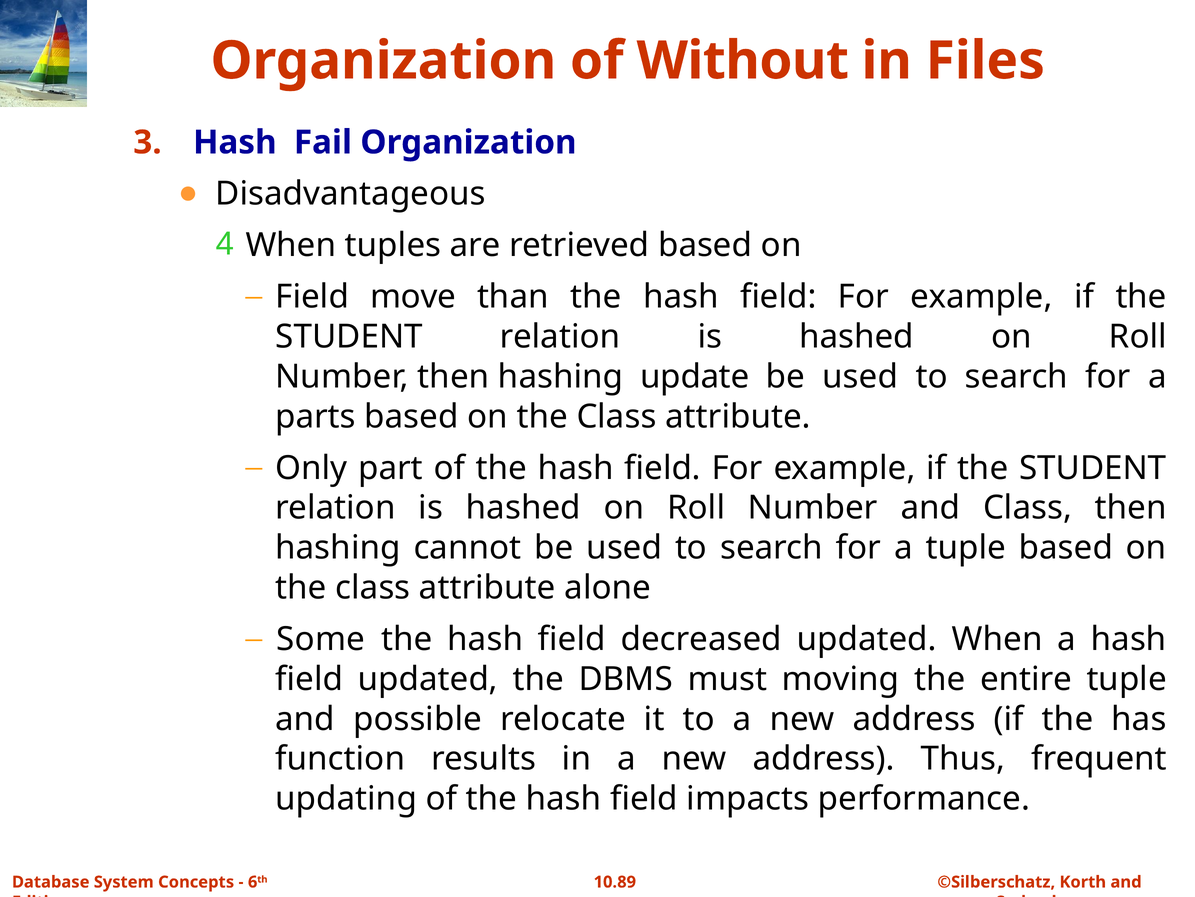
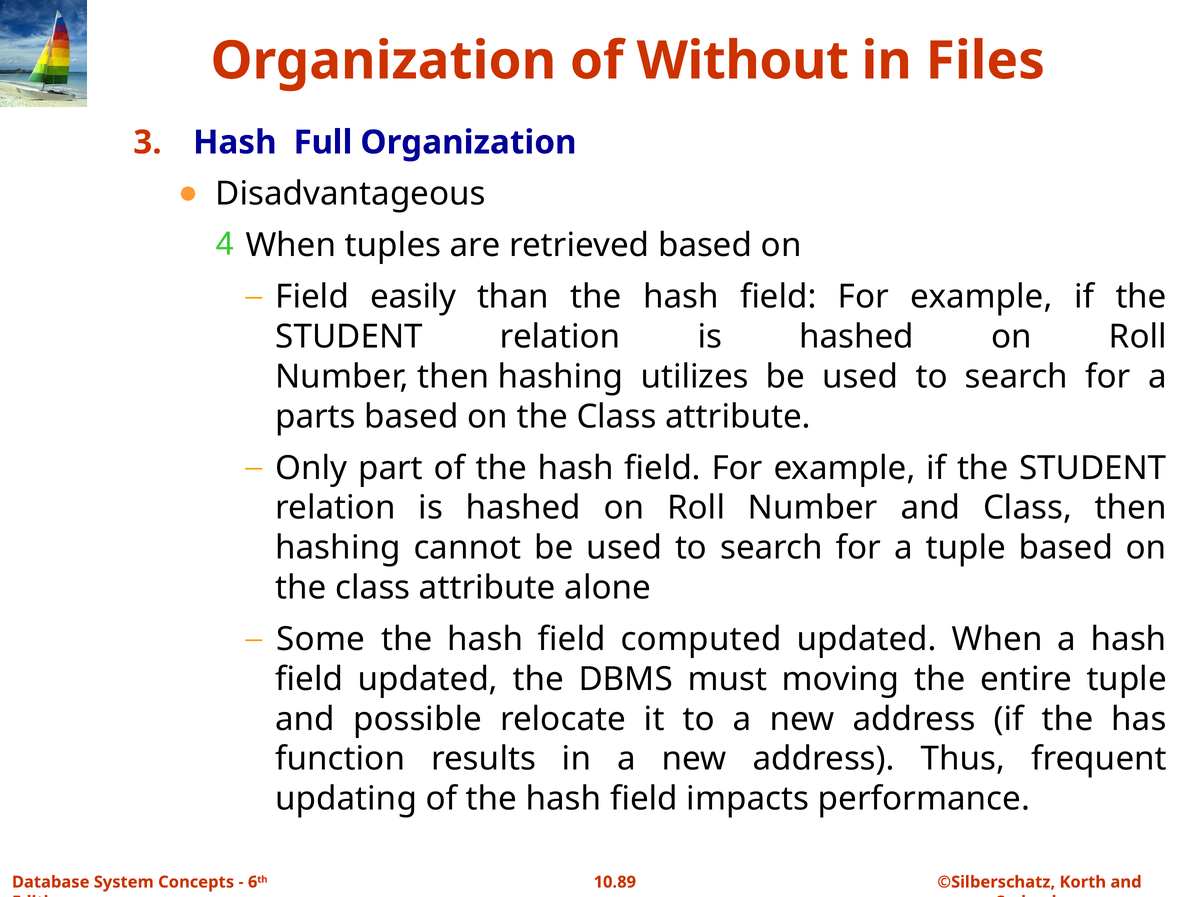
Fail: Fail -> Full (323, 142)
move: move -> easily (413, 297)
update: update -> utilizes (695, 376)
decreased: decreased -> computed (701, 639)
